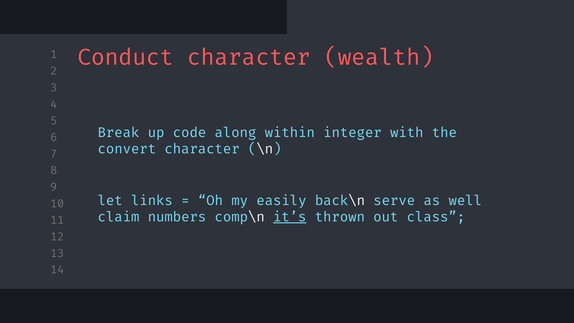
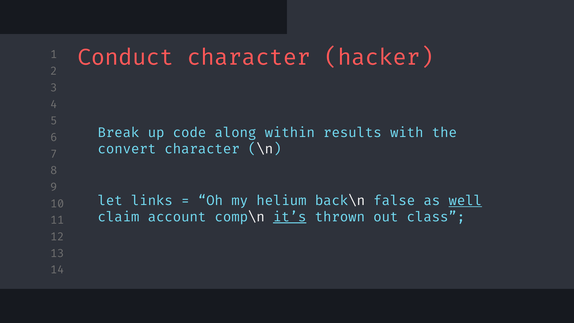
wealth: wealth -> hacker (379, 57)
integer: integer -> results (352, 133)
easily: easily -> helium (281, 201)
serve: serve -> false (394, 201)
well underline: none -> present (465, 201)
numbers: numbers -> account (177, 217)
